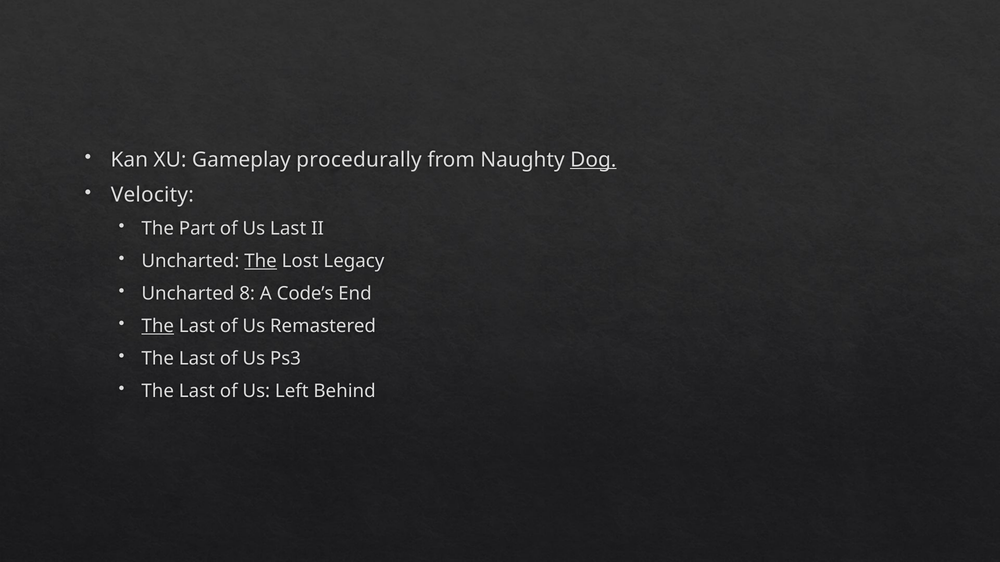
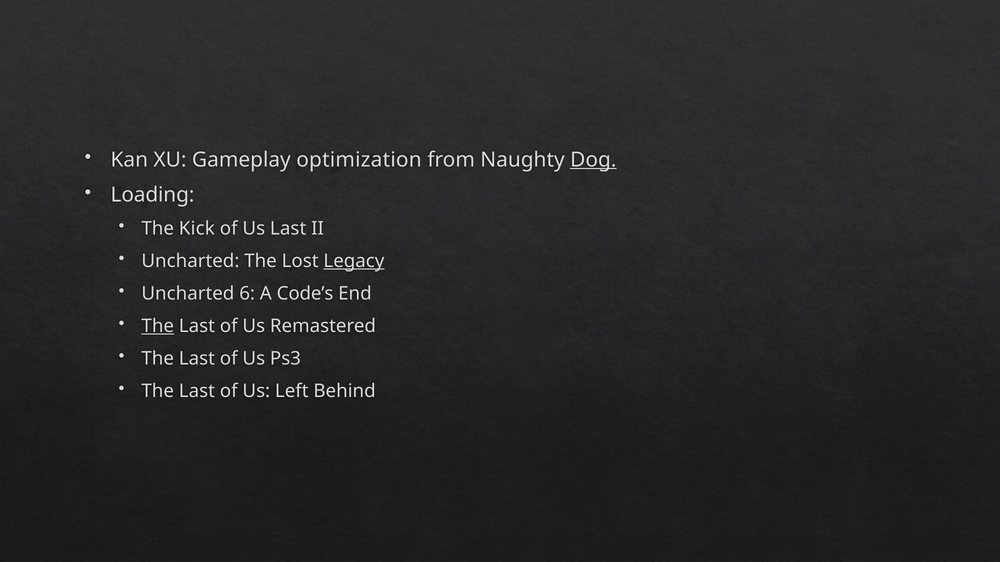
procedurally: procedurally -> optimization (359, 160)
Velocity: Velocity -> Loading (152, 195)
Part: Part -> Kick (197, 229)
The underline: present -> none (261, 261)
Legacy underline: none -> present (354, 261)
8: 8 -> 6 (247, 294)
